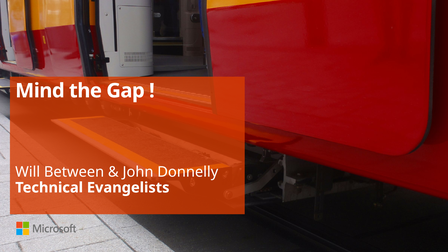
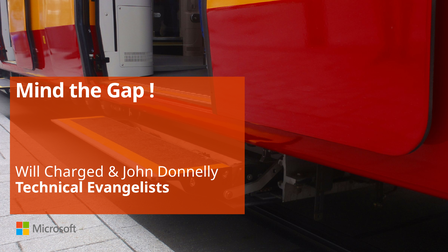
Between: Between -> Charged (74, 172)
